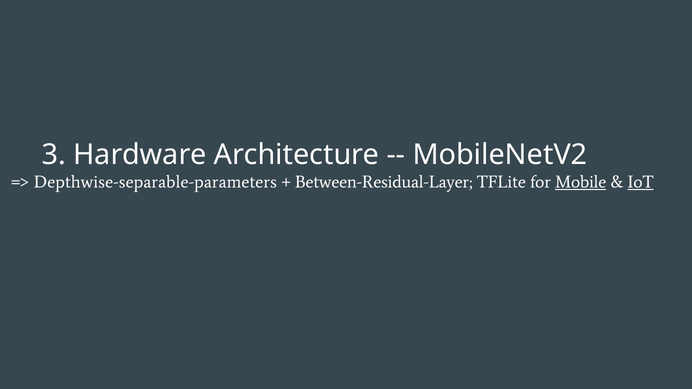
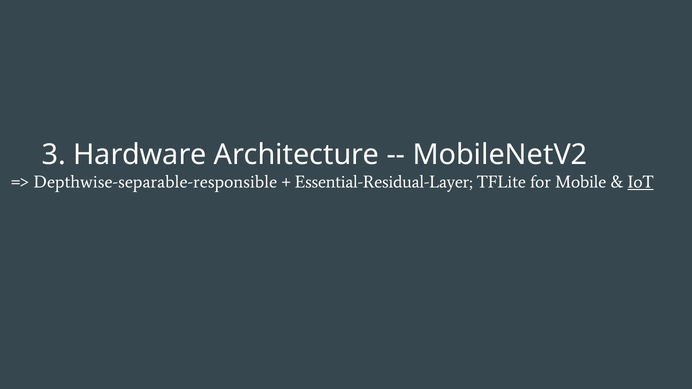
Depthwise-separable-parameters: Depthwise-separable-parameters -> Depthwise-separable-responsible (155, 182)
Between-Residual-Layer: Between-Residual-Layer -> Essential-Residual-Layer (384, 182)
Mobile underline: present -> none (581, 182)
